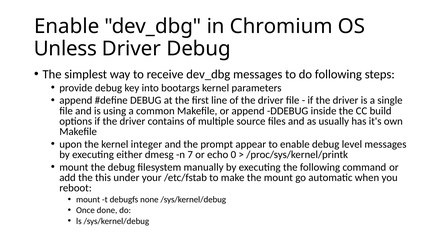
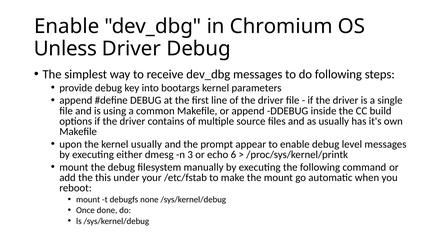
kernel integer: integer -> usually (146, 144)
7: 7 -> 3 (190, 155)
0: 0 -> 6 (233, 155)
